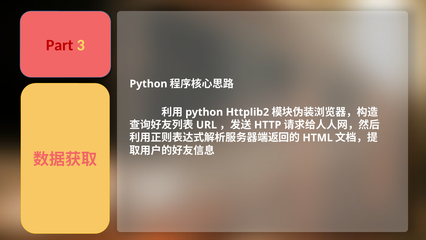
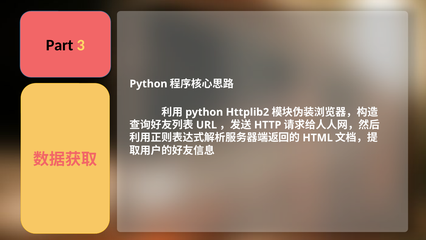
Part colour: red -> black (60, 45)
